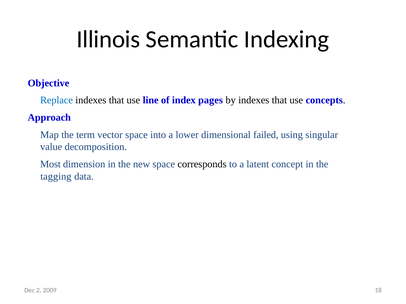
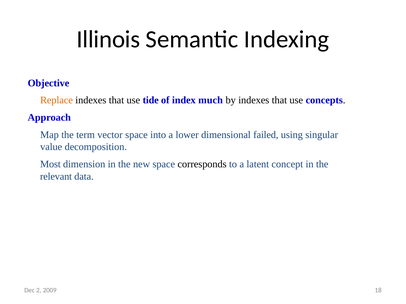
Replace colour: blue -> orange (57, 100)
line: line -> tide (151, 100)
pages: pages -> much (211, 100)
tagging: tagging -> relevant (56, 177)
